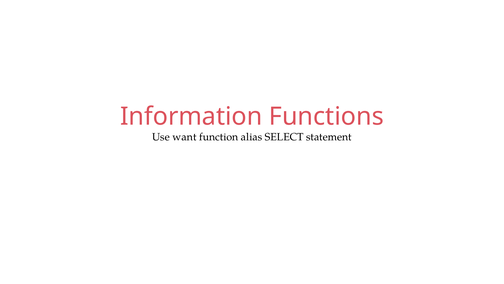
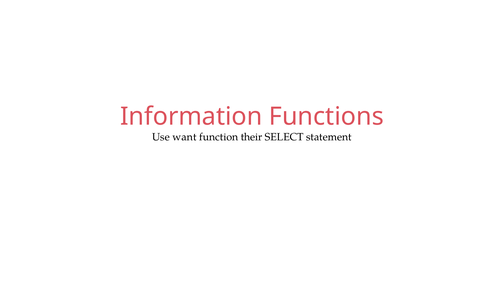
alias: alias -> their (252, 137)
